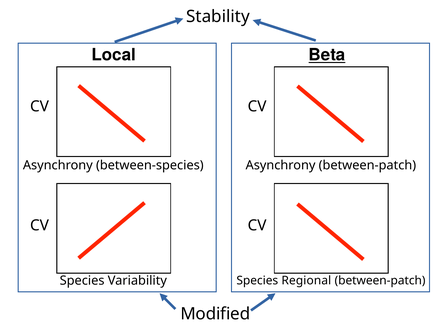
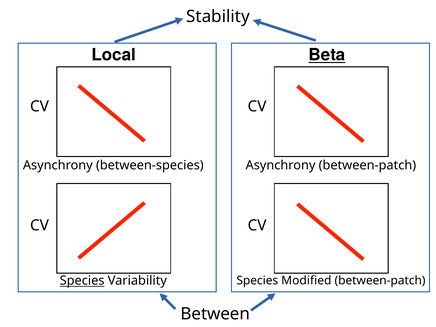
Species underline: none -> present (82, 281)
Regional: Regional -> Modified (306, 281)
Modified: Modified -> Between (215, 314)
